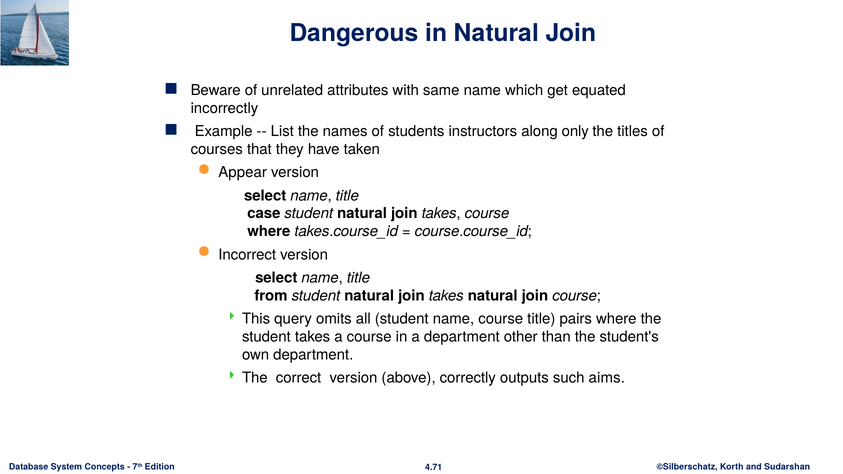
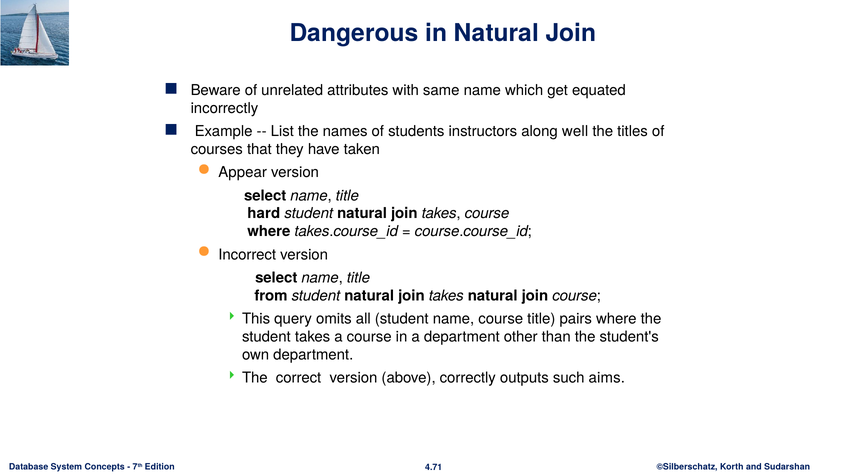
only: only -> well (575, 132)
case: case -> hard (264, 214)
